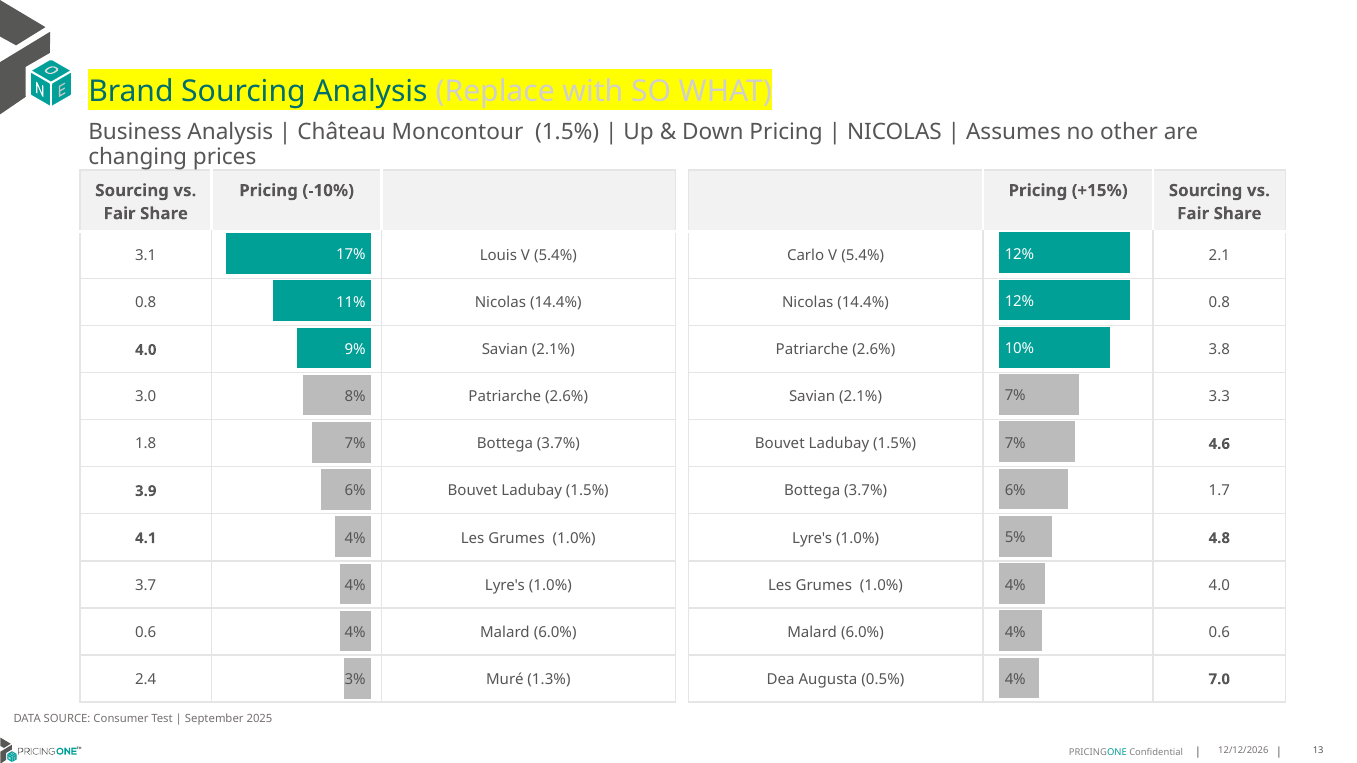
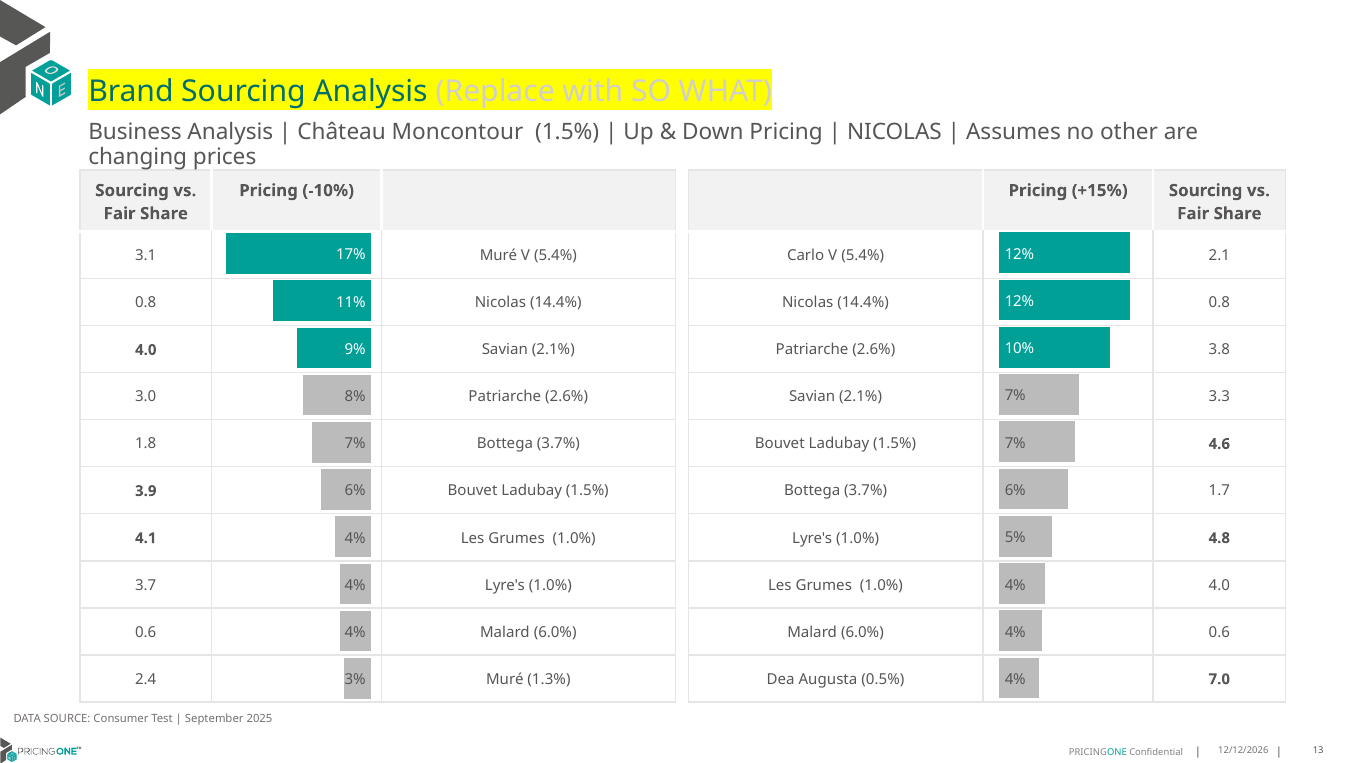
3.1 Louis: Louis -> Muré (498, 256)
